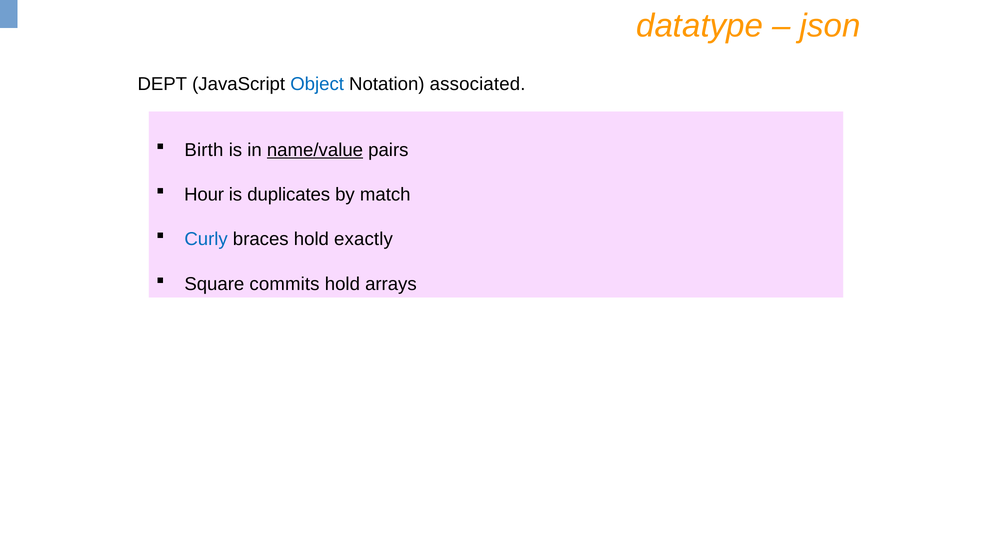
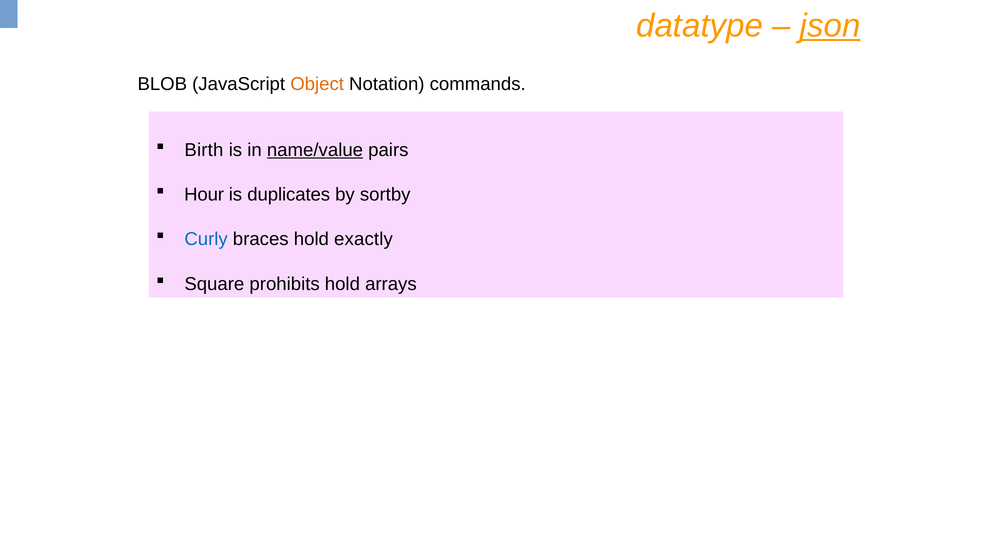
json underline: none -> present (830, 26)
DEPT: DEPT -> BLOB (162, 84)
Object colour: blue -> orange (317, 84)
associated: associated -> commands (478, 84)
match: match -> sortby (385, 195)
commits: commits -> prohibits (285, 284)
